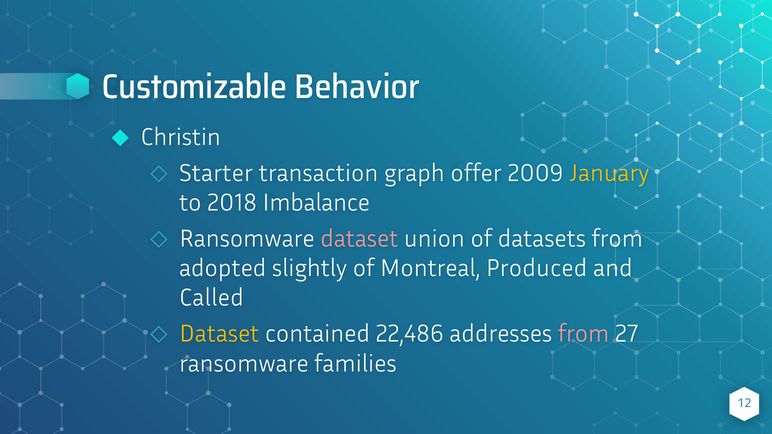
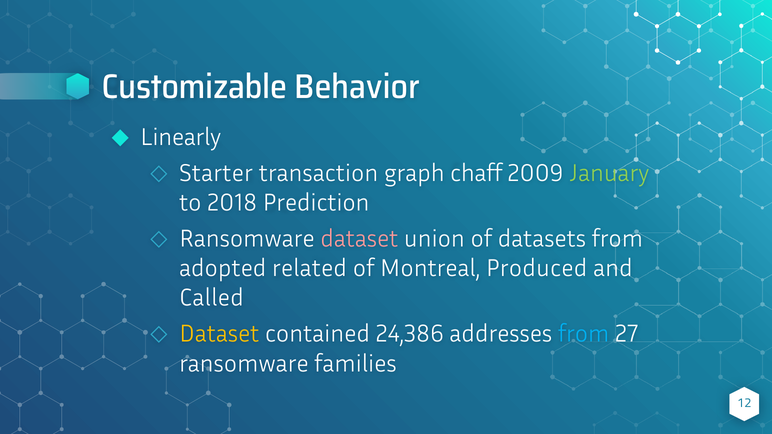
Christin: Christin -> Linearly (181, 137)
offer: offer -> chaff (476, 173)
January colour: yellow -> light green (609, 173)
Imbalance: Imbalance -> Prediction (316, 203)
slightly: slightly -> related (309, 268)
22,486: 22,486 -> 24,386 (410, 334)
from colour: pink -> light blue (584, 334)
